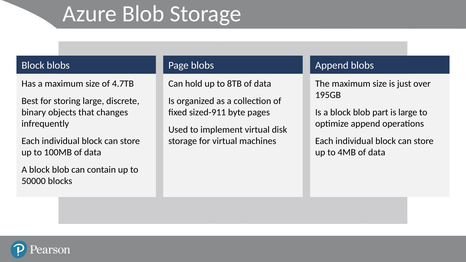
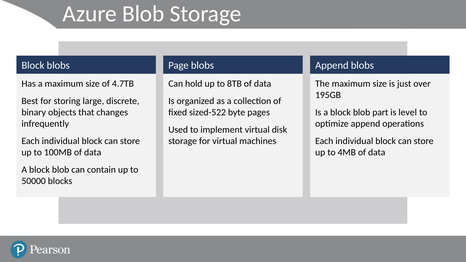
sized-911: sized-911 -> sized-522 (208, 112)
is large: large -> level (408, 112)
